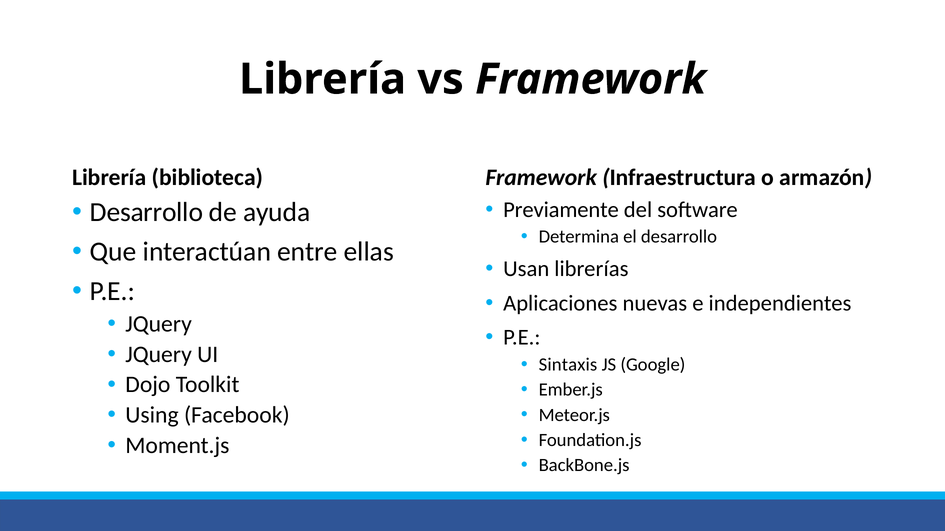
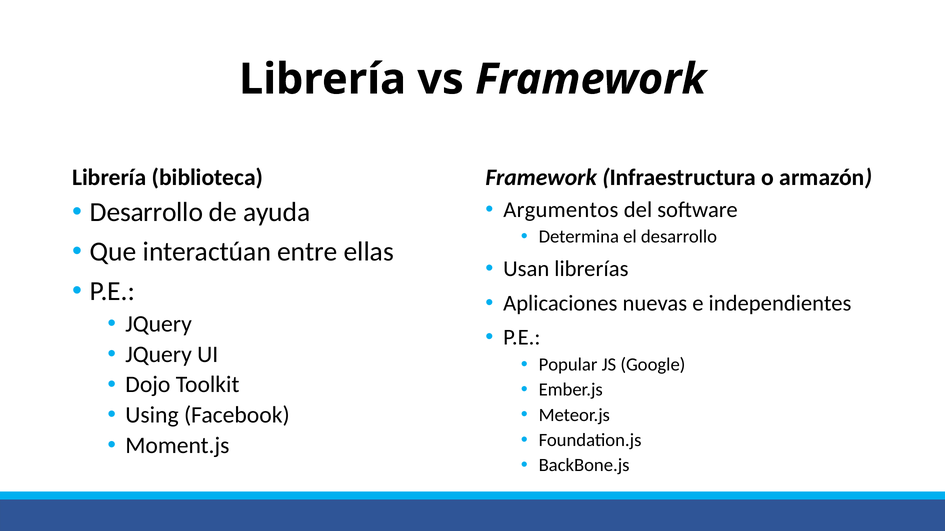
Previamente: Previamente -> Argumentos (561, 210)
Sintaxis: Sintaxis -> Popular (568, 365)
